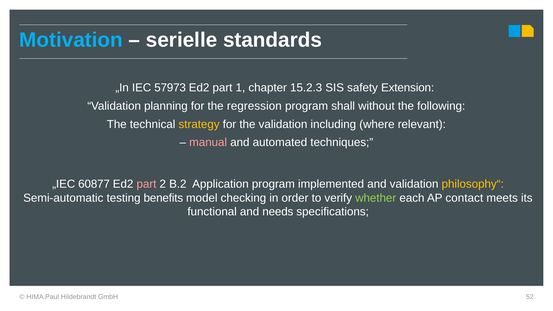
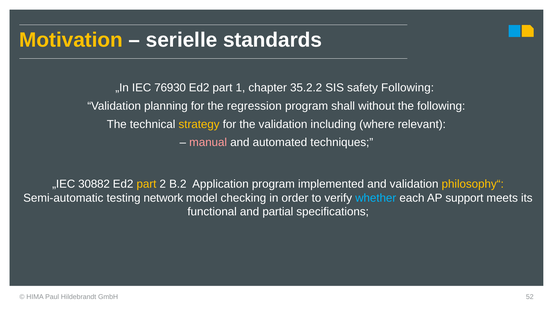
Motivation colour: light blue -> yellow (71, 40)
57973: 57973 -> 76930 (170, 88)
15.2.3: 15.2.3 -> 35.2.2 (306, 88)
safety Extension: Extension -> Following (408, 88)
60877: 60877 -> 30882 (94, 184)
part colour: pink -> yellow (146, 184)
benefits: benefits -> network (163, 198)
whether colour: light green -> light blue (376, 198)
contact: contact -> support (464, 198)
needs: needs -> partial (278, 212)
